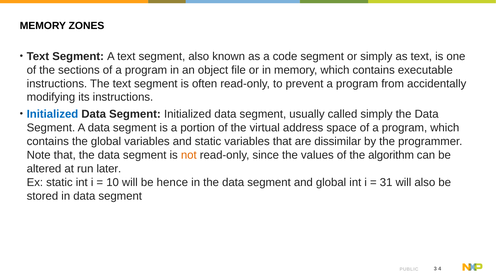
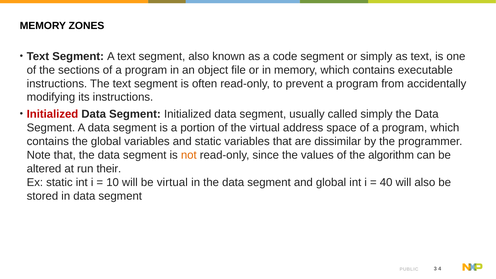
Initialized colour: blue -> red (52, 114)
later: later -> their (109, 169)
be hence: hence -> virtual (172, 182)
31: 31 -> 40 (386, 182)
